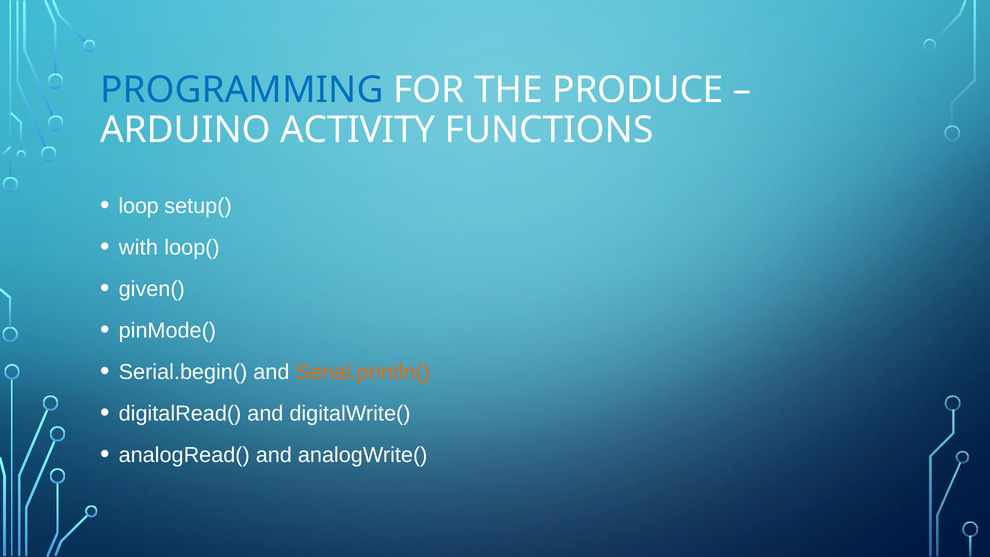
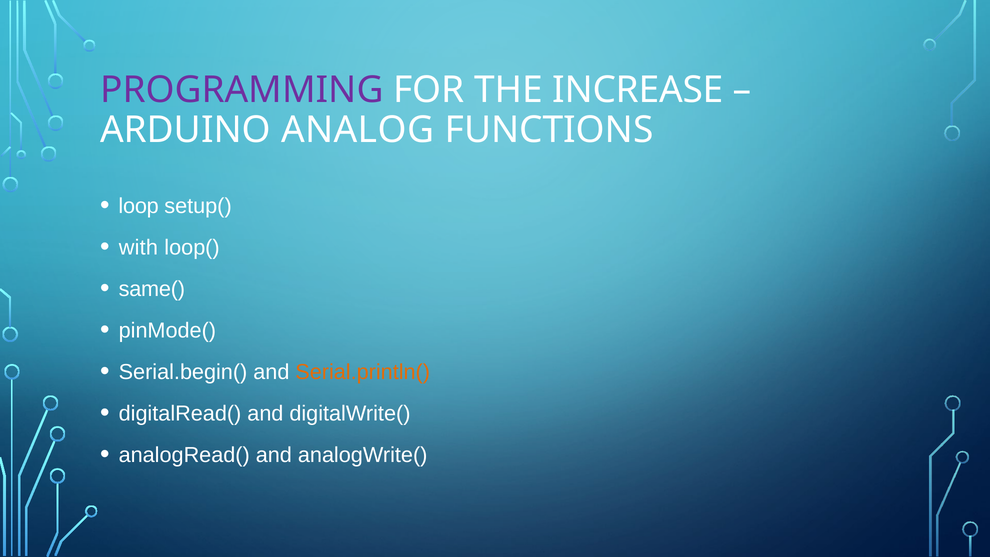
PROGRAMMING colour: blue -> purple (242, 90)
PRODUCE: PRODUCE -> INCREASE (638, 90)
ACTIVITY: ACTIVITY -> ANALOG (358, 130)
given(: given( -> same( (152, 289)
